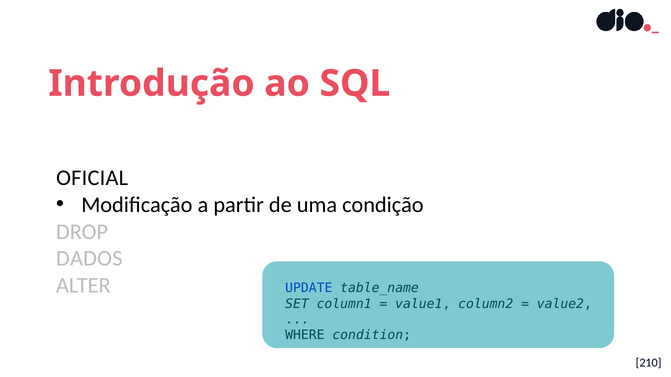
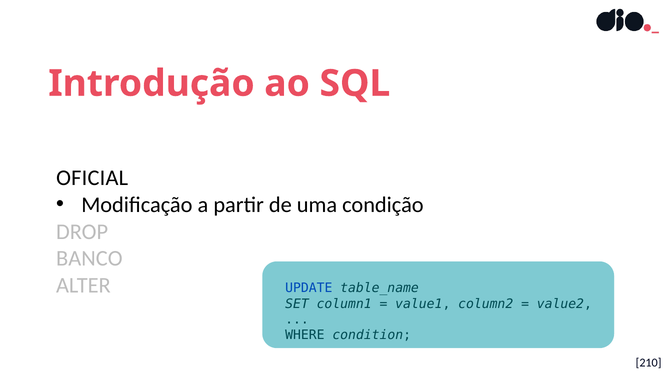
DADOS: DADOS -> BANCO (89, 259)
